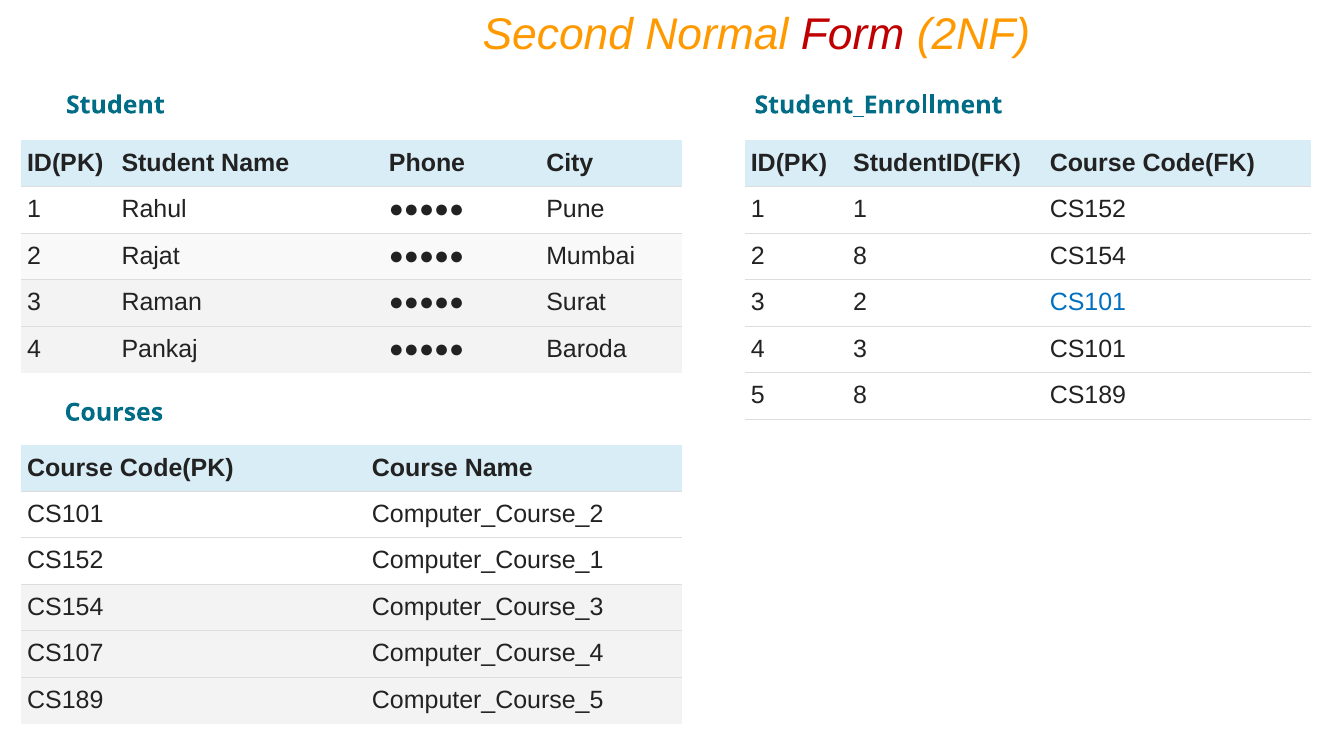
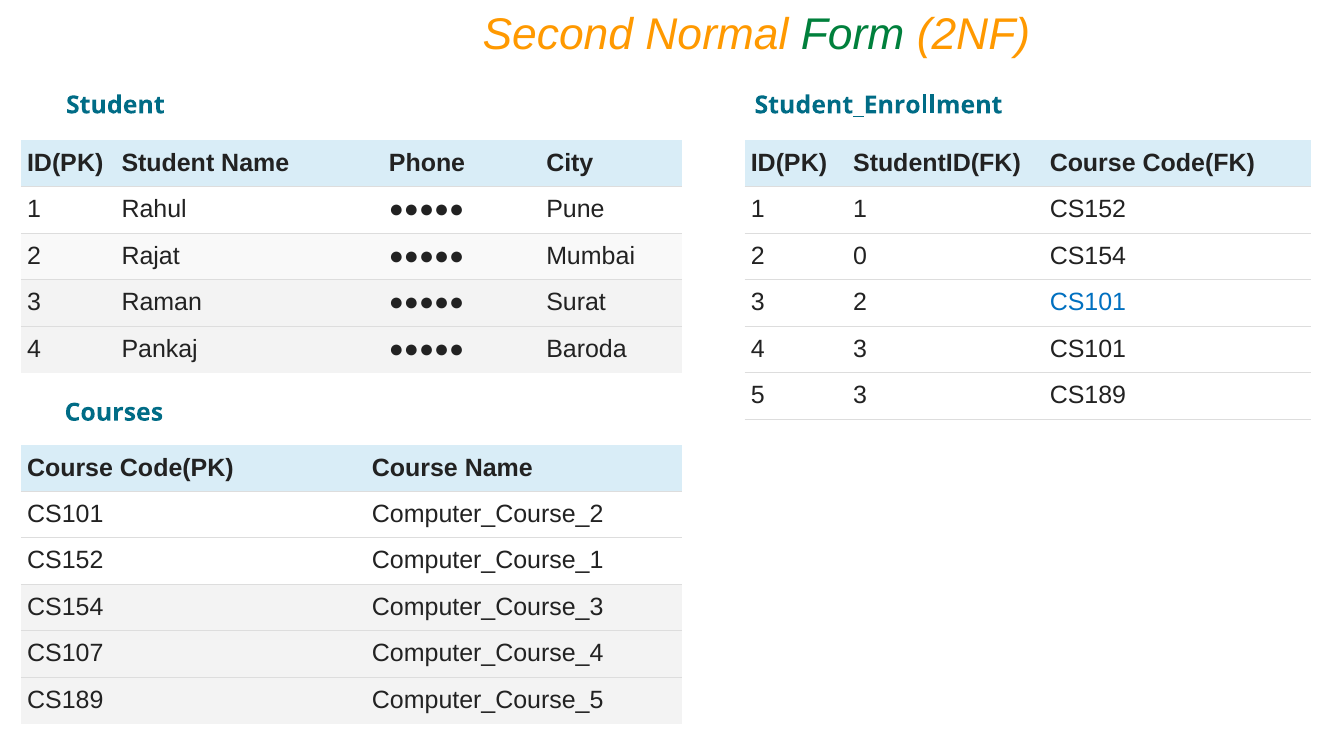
Form colour: red -> green (853, 35)
2 8: 8 -> 0 (860, 256)
5 8: 8 -> 3 (860, 396)
